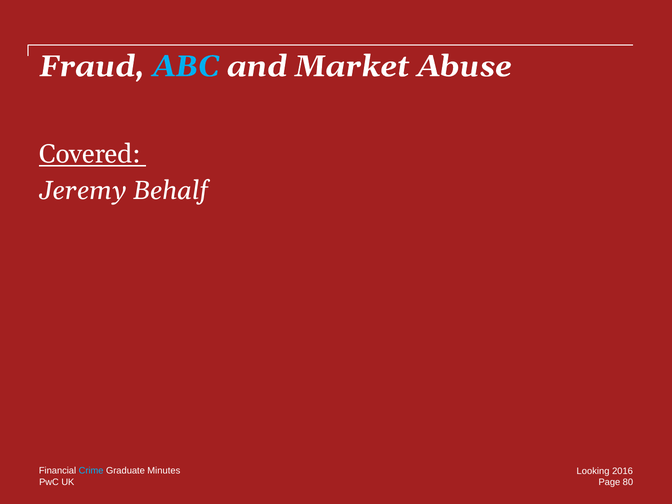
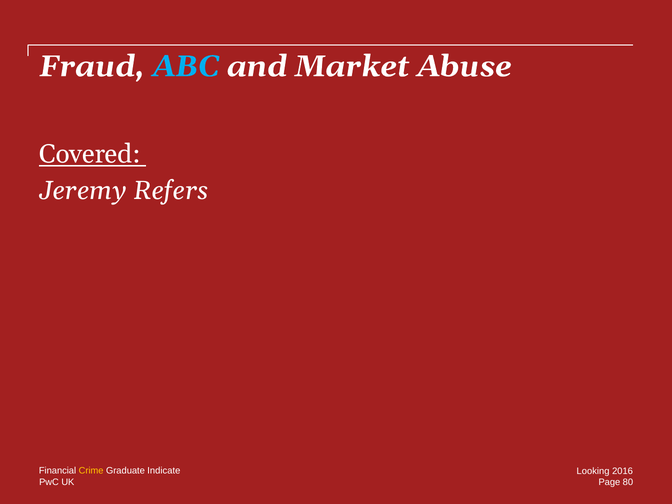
Behalf: Behalf -> Refers (171, 191)
Crime colour: light blue -> yellow (91, 471)
Minutes: Minutes -> Indicate (164, 471)
